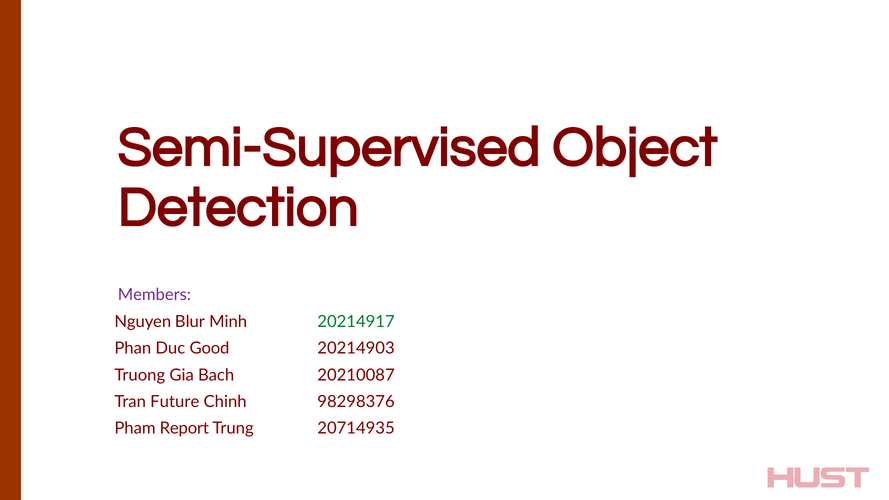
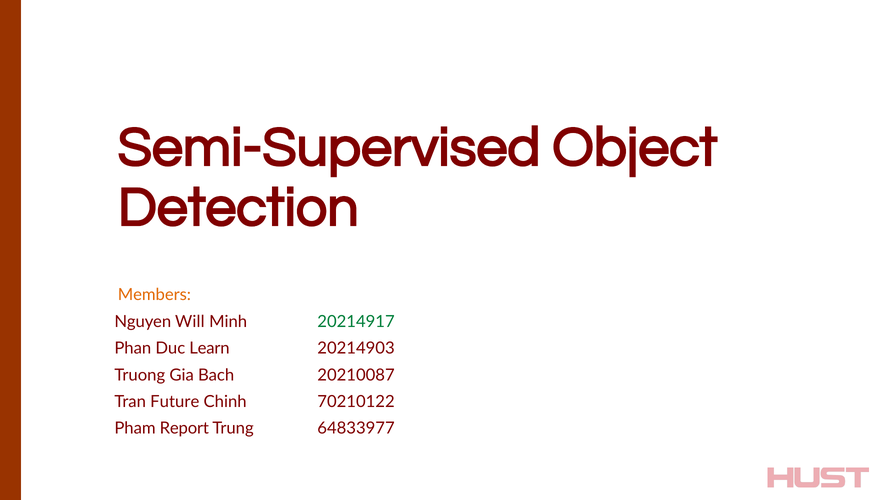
Members colour: purple -> orange (154, 295)
Blur: Blur -> Will (190, 322)
Good: Good -> Learn (209, 348)
98298376: 98298376 -> 70210122 (356, 402)
20714935: 20714935 -> 64833977 (356, 429)
